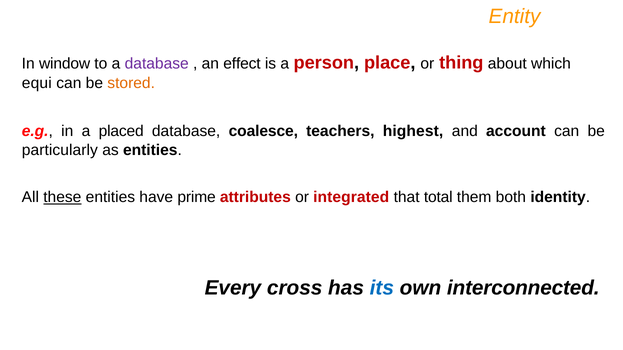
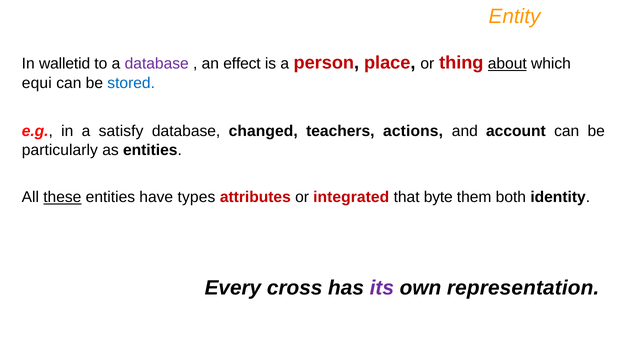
window: window -> walletid (65, 64)
about underline: none -> present (507, 64)
stored colour: orange -> blue (131, 83)
placed: placed -> satisfy (121, 131)
coalesce: coalesce -> changed (263, 131)
highest: highest -> actions (413, 131)
prime: prime -> types (196, 197)
total: total -> byte (438, 197)
its colour: blue -> purple (382, 288)
interconnected: interconnected -> representation (523, 288)
